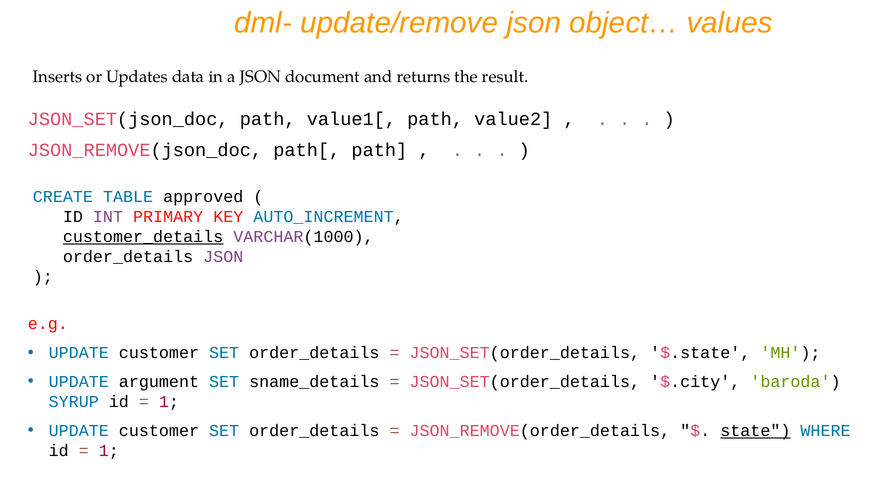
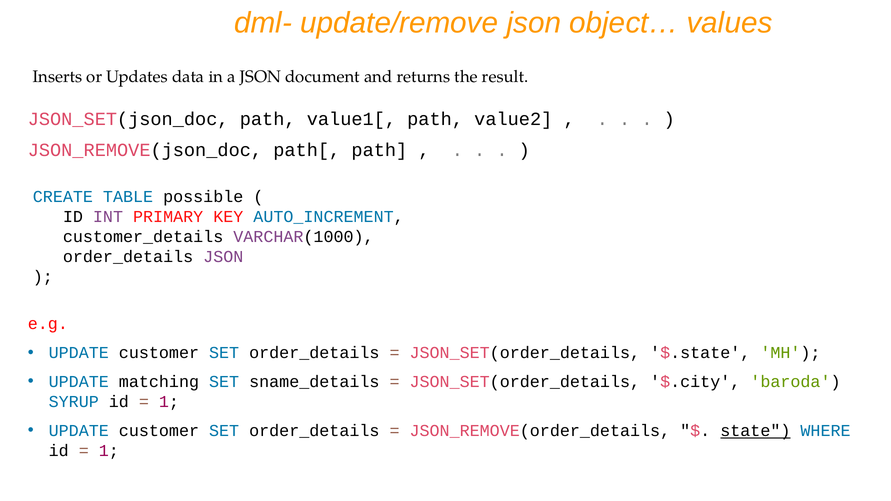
approved: approved -> possible (203, 197)
customer_details underline: present -> none (143, 237)
argument: argument -> matching (159, 382)
